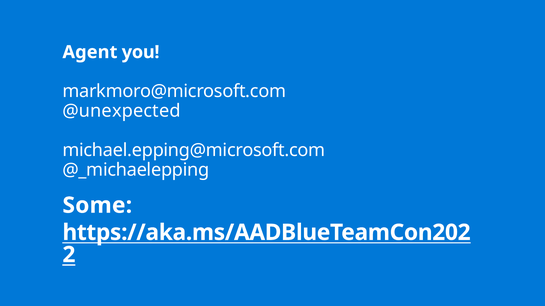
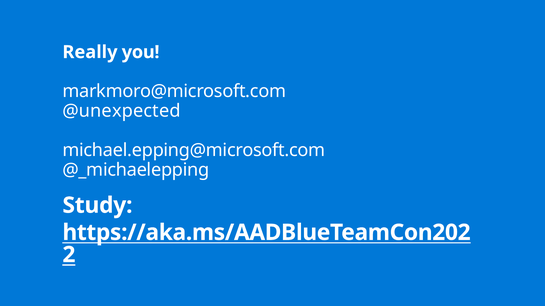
Agent: Agent -> Really (90, 52)
Some: Some -> Study (97, 206)
